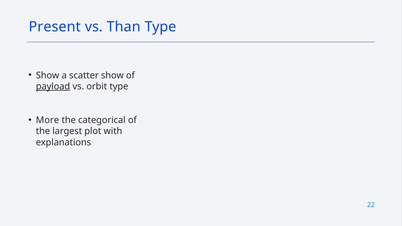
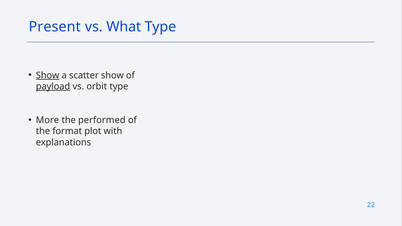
Than: Than -> What (124, 27)
Show underline: none -> present (48, 75)
categorical: categorical -> performed (102, 120)
largest: largest -> format (67, 131)
